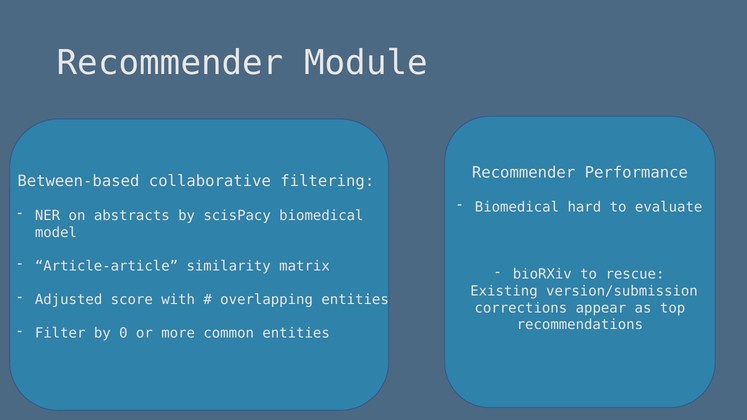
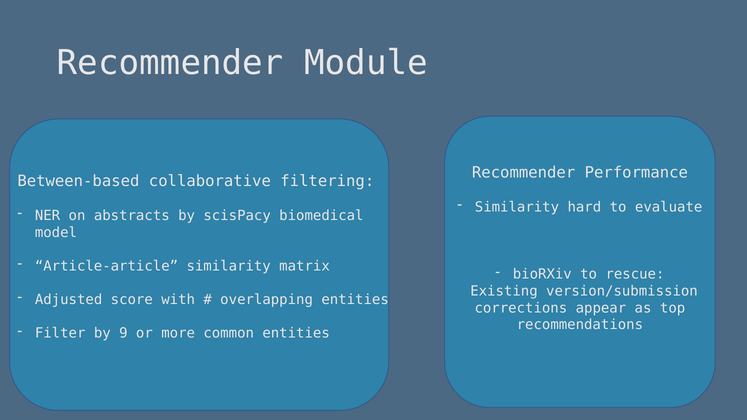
Biomedical: Biomedical -> Similarity (517, 207)
0: 0 -> 9 (123, 333)
